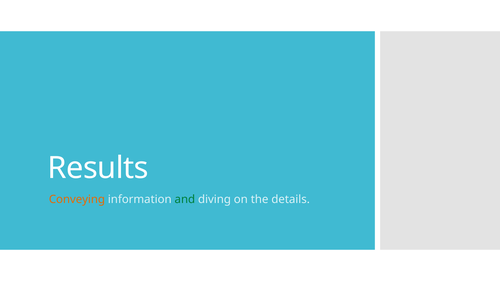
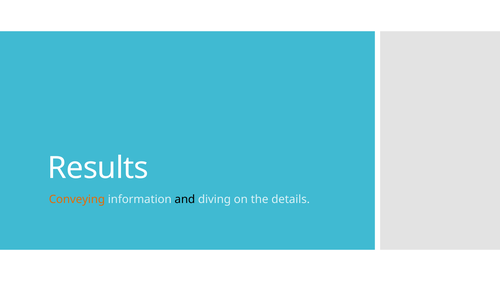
and colour: green -> black (185, 200)
